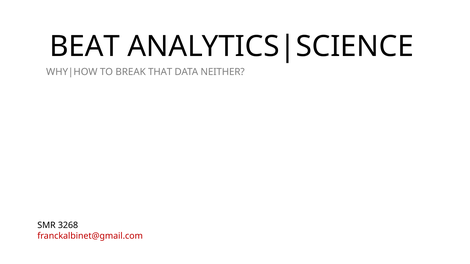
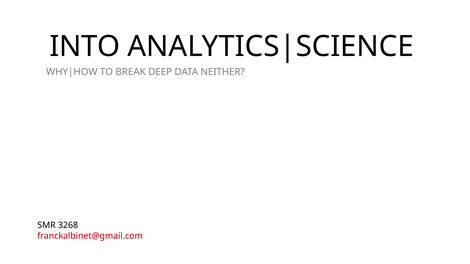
BEAT: BEAT -> INTO (85, 47)
THAT: THAT -> DEEP (160, 72)
